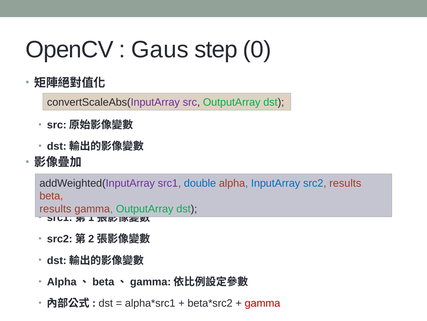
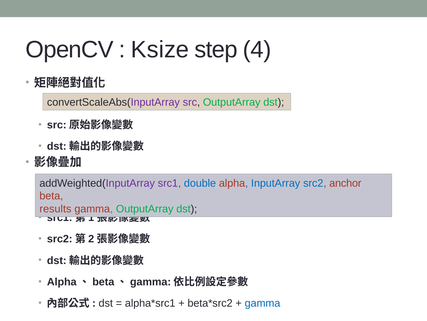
Gaus: Gaus -> Ksize (160, 50)
0: 0 -> 4 (257, 50)
src2 results: results -> anchor (345, 183)
gamma colour: red -> blue (263, 303)
